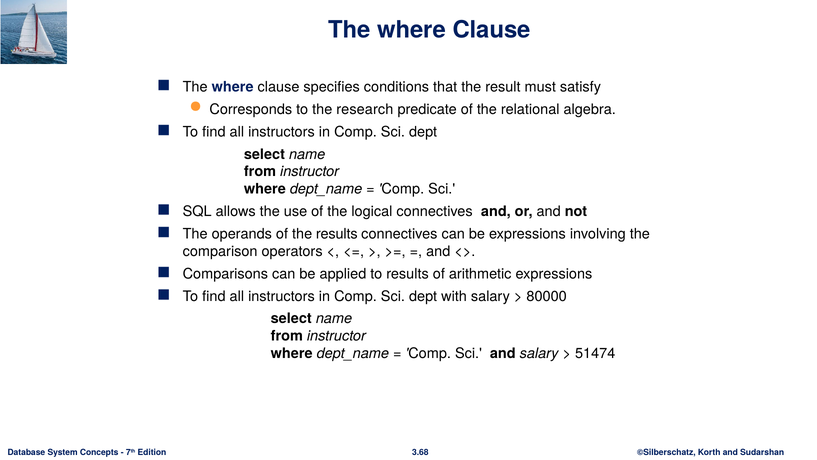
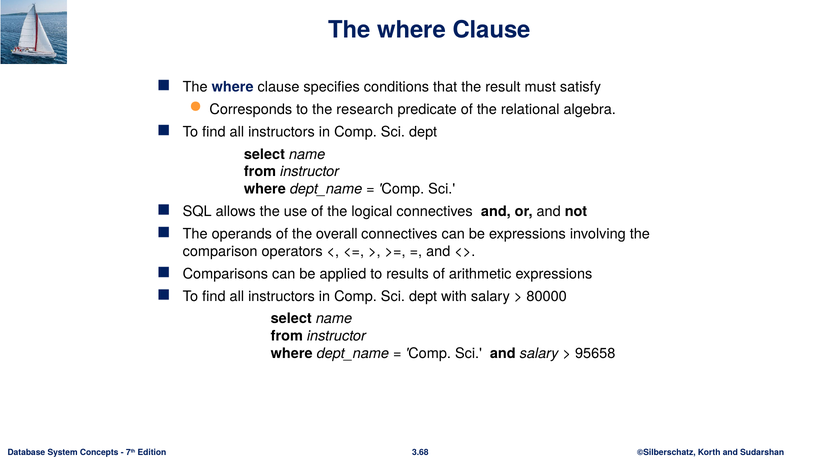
the results: results -> overall (337, 234)
51474: 51474 -> 95658 (595, 353)
